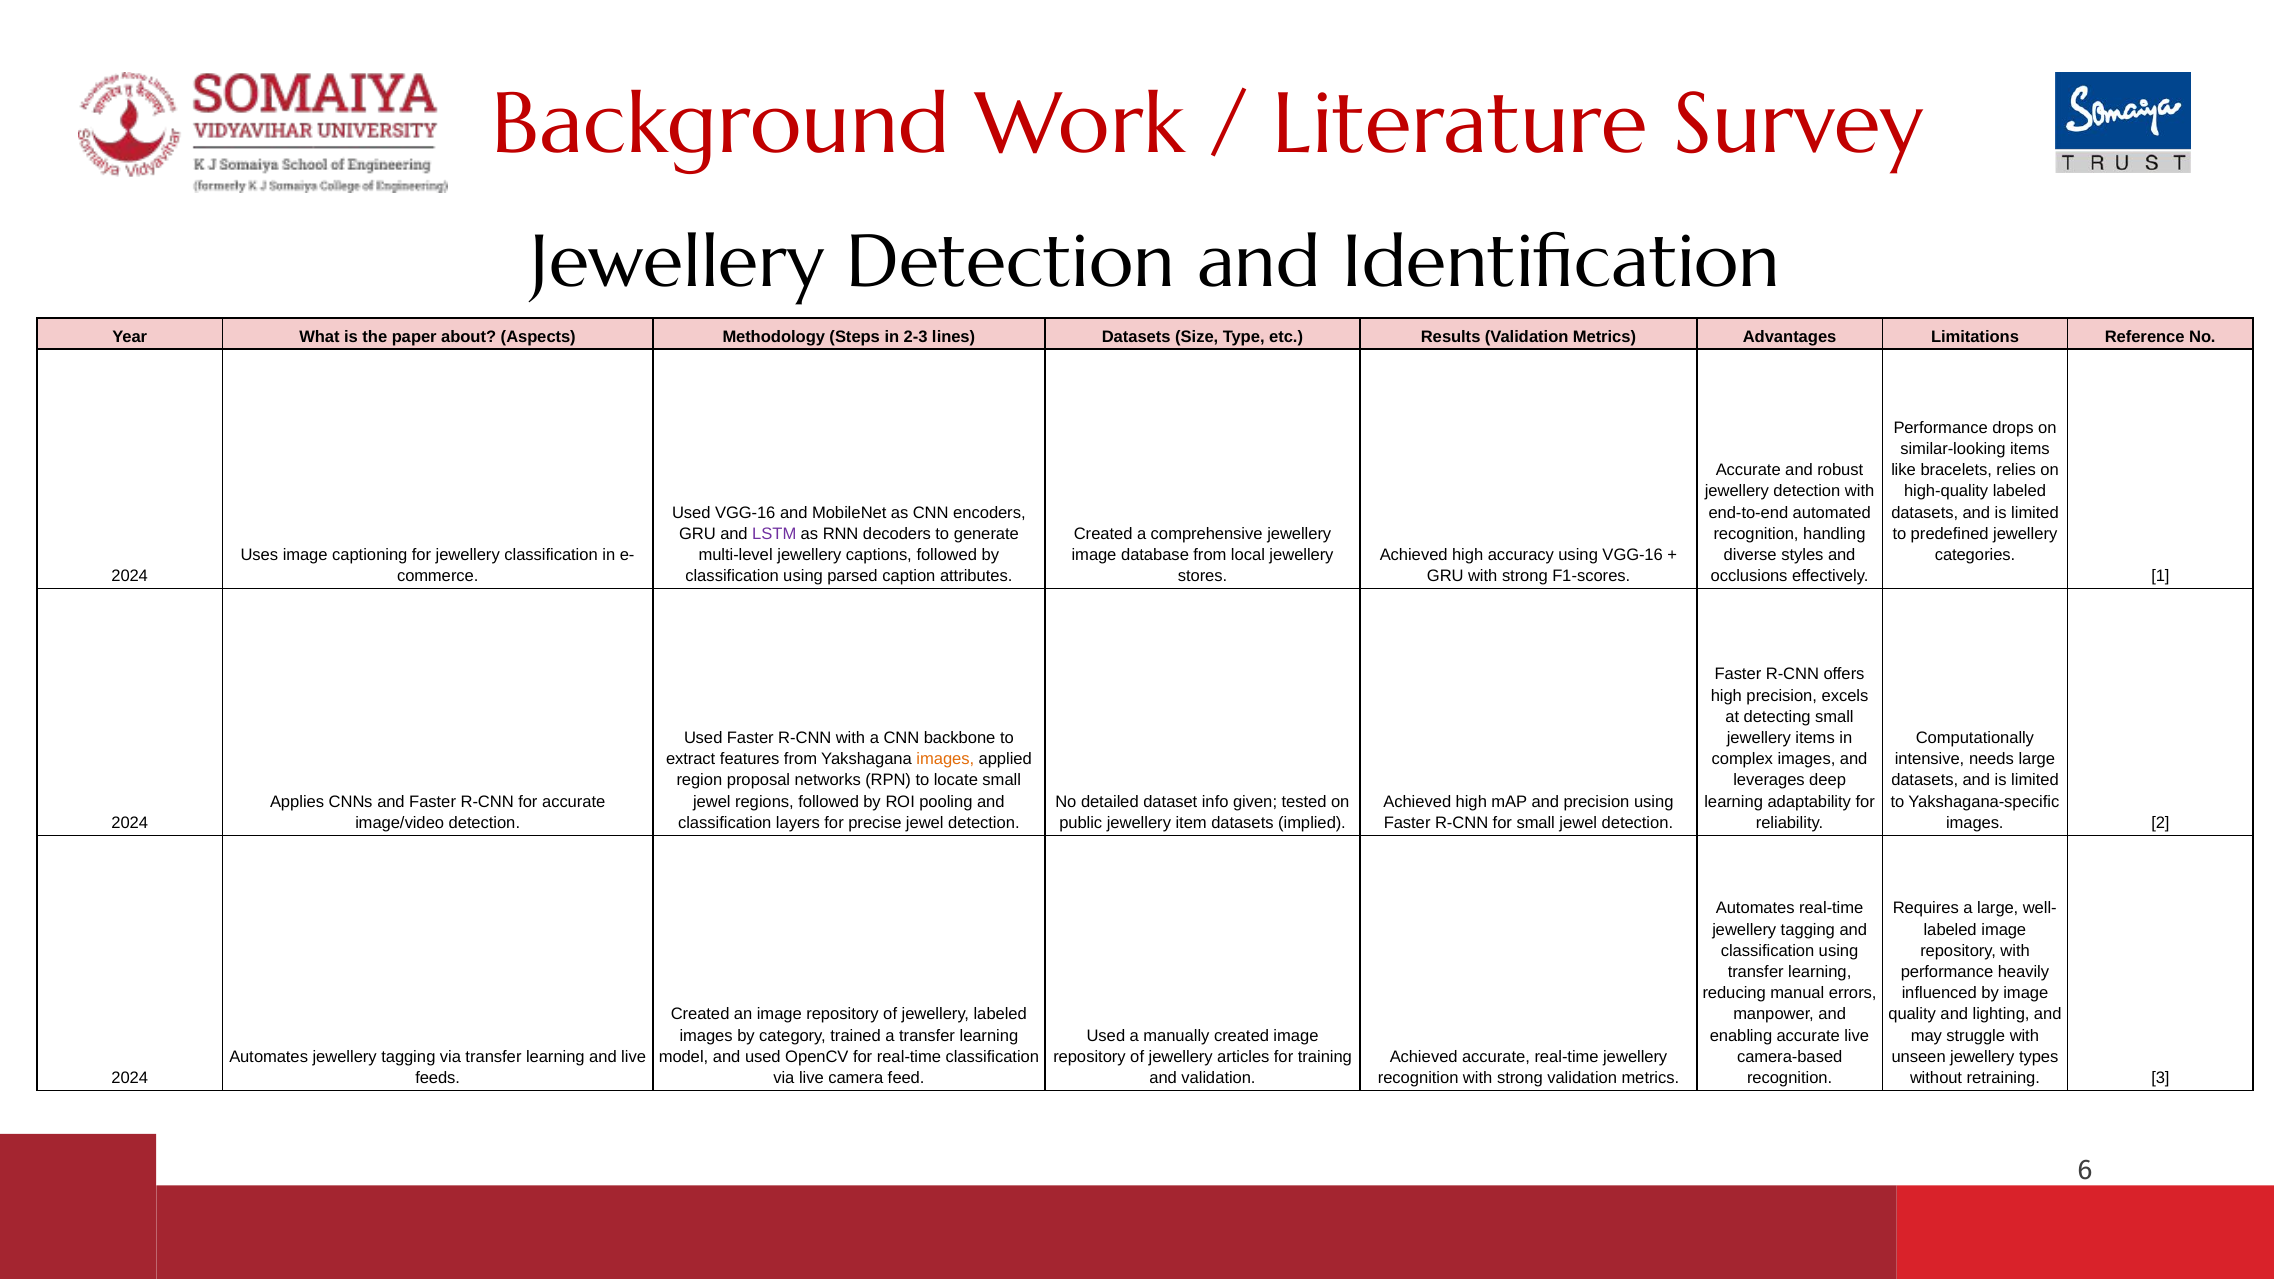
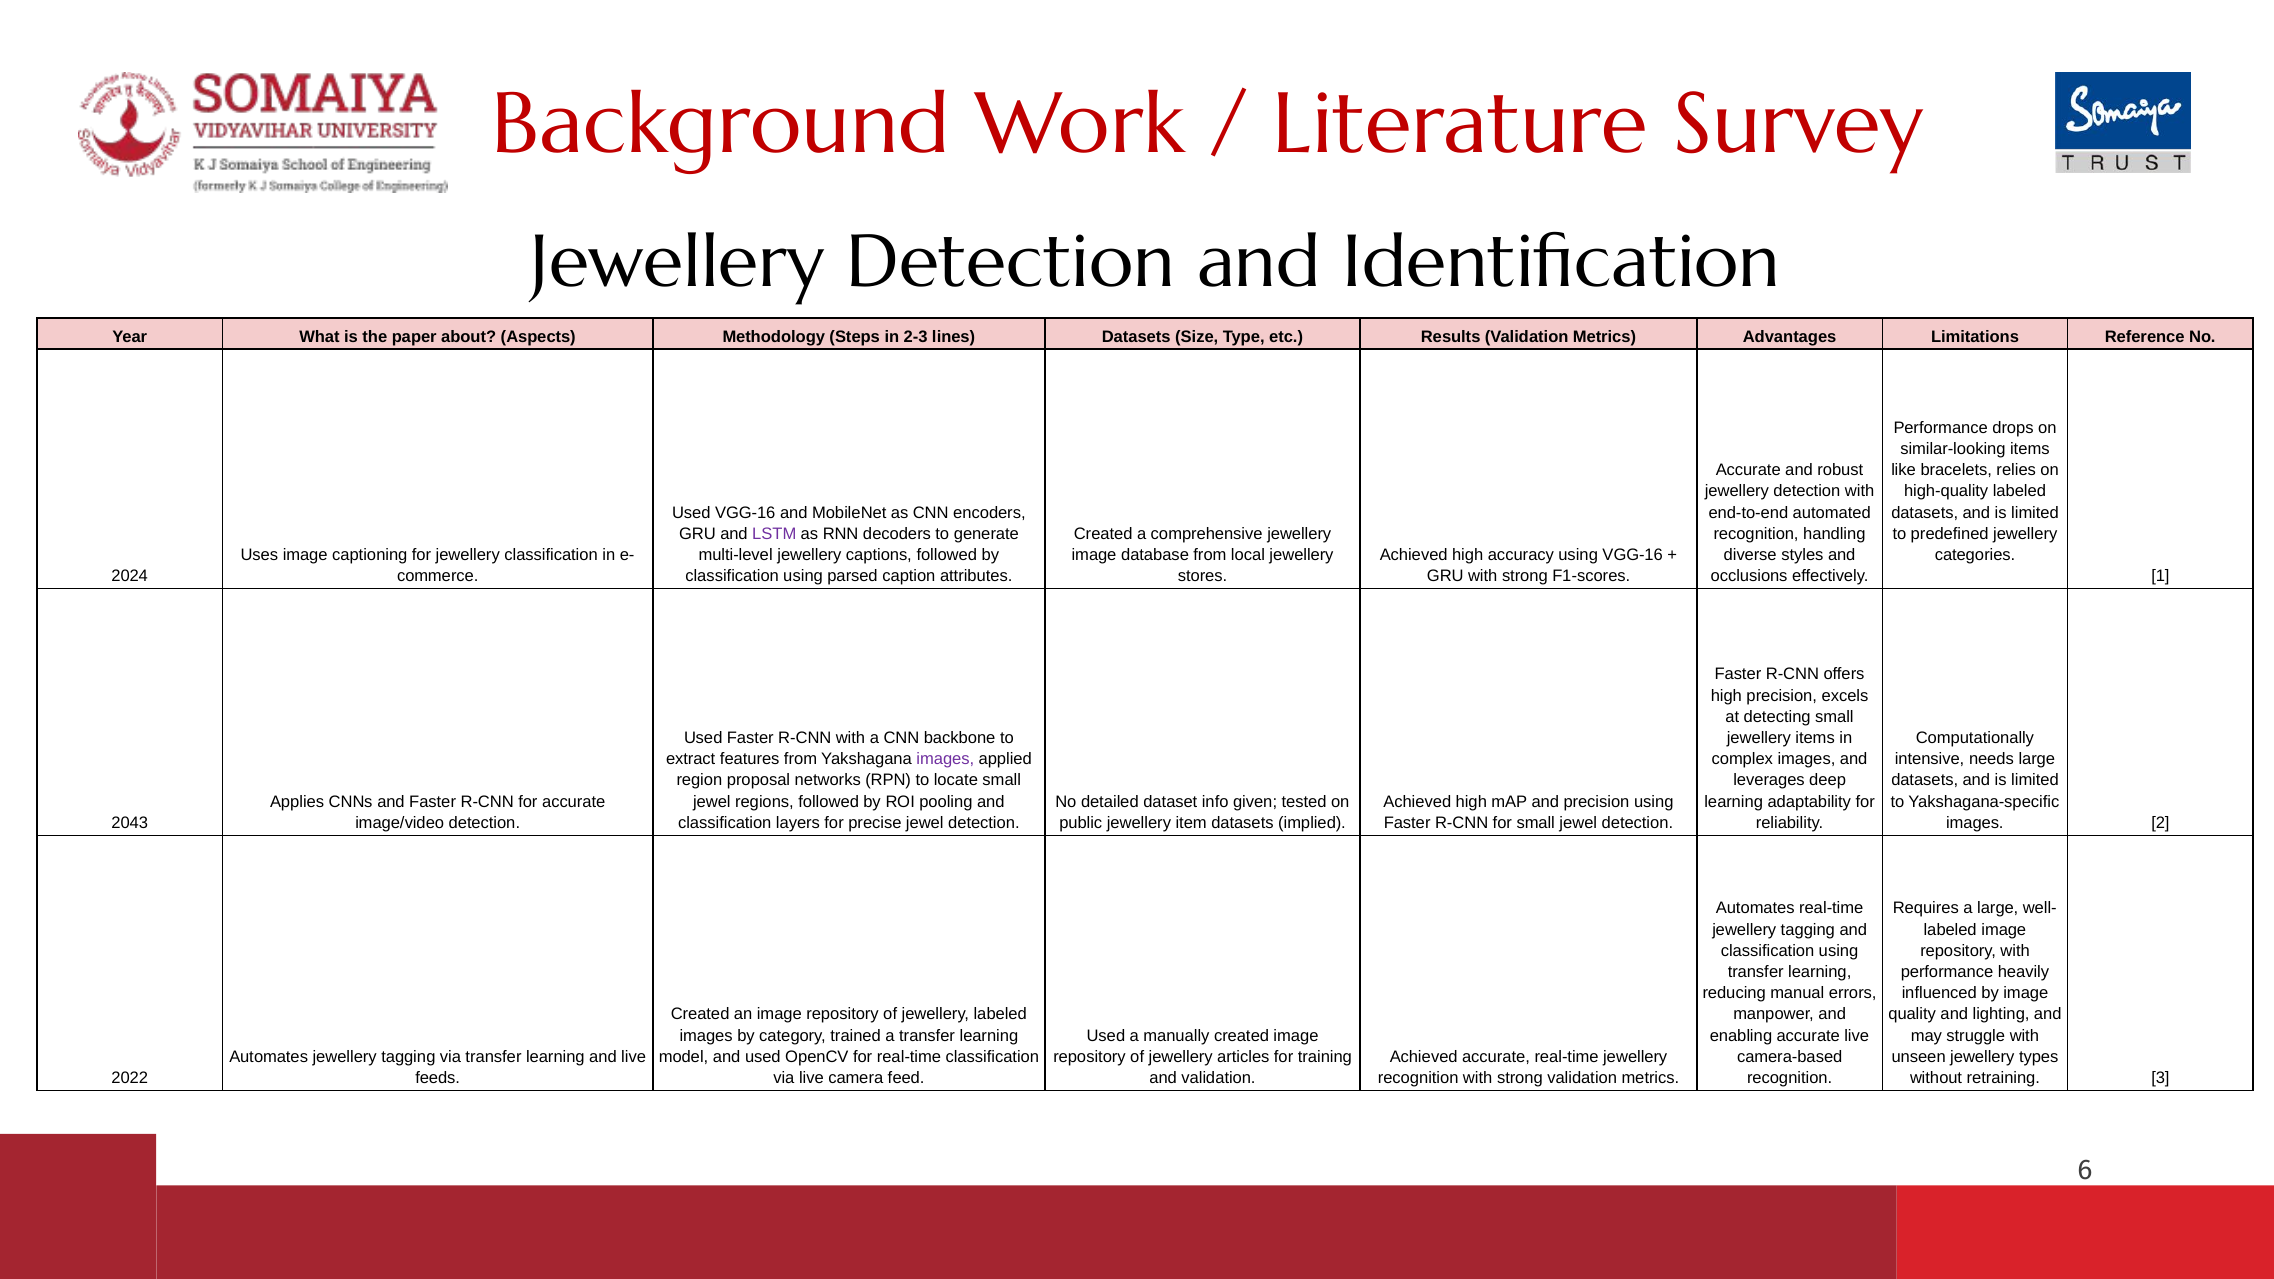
images colour: orange -> purple (945, 759)
2024: 2024 -> 2043 (130, 823)
2024: 2024 -> 2022 (130, 1078)
